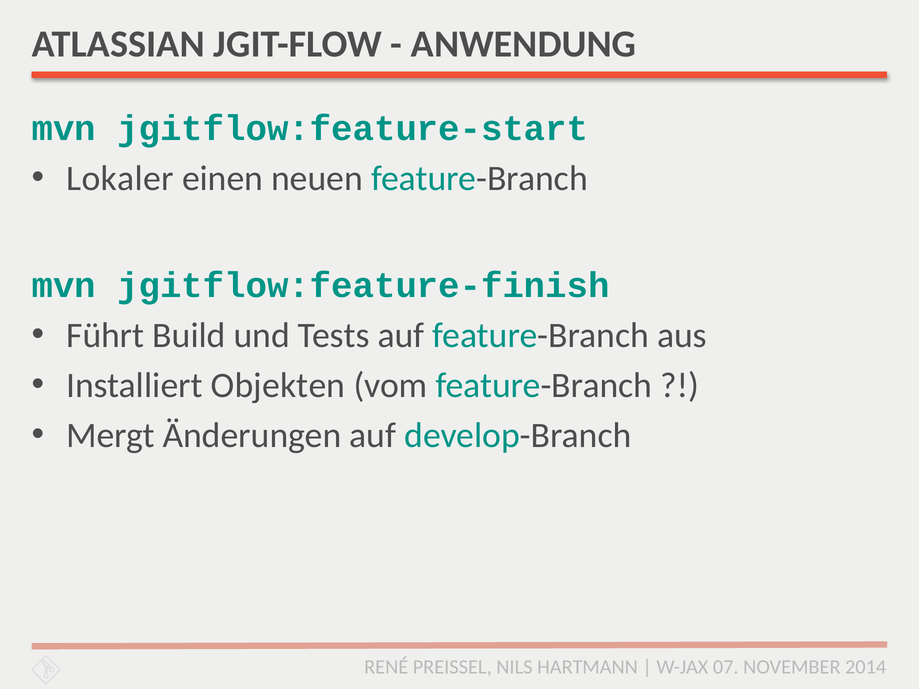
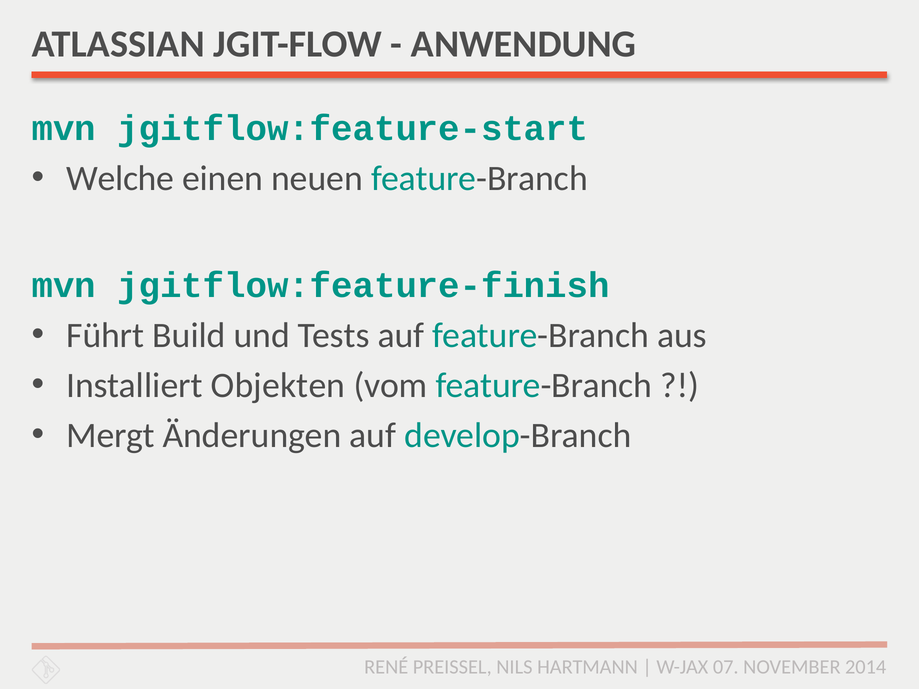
Lokaler: Lokaler -> Welche (120, 179)
